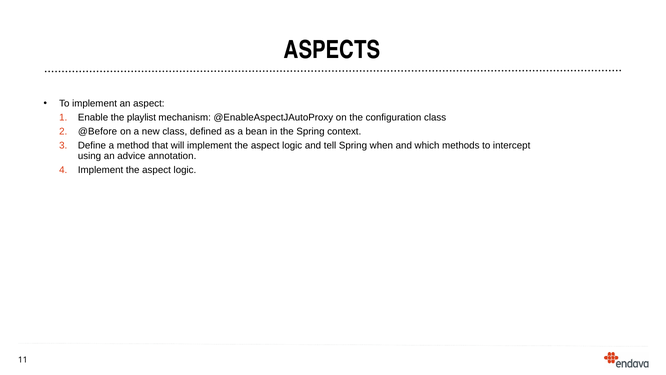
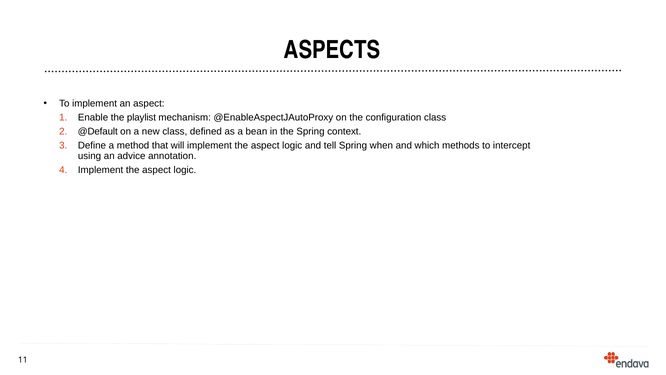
@Before: @Before -> @Default (98, 131)
